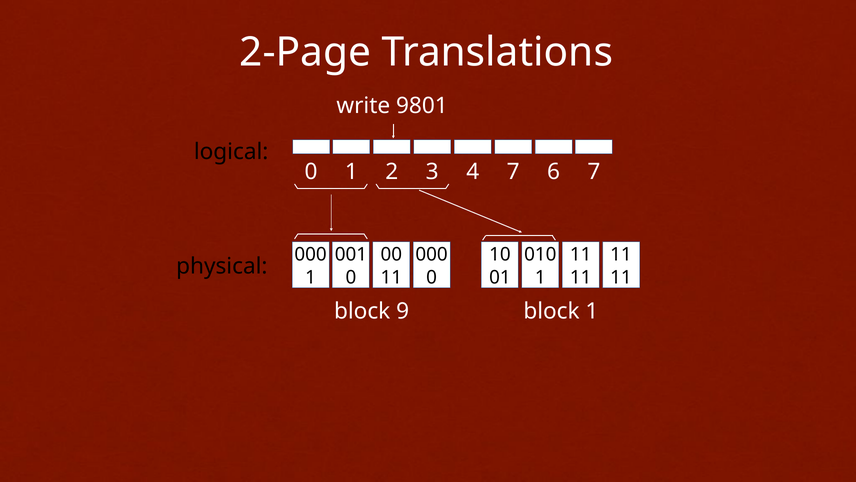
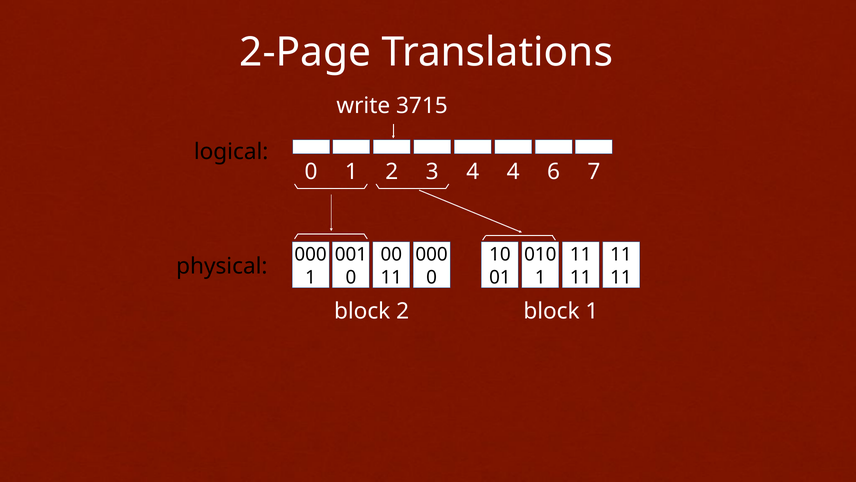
9801: 9801 -> 3715 (422, 106)
4 7: 7 -> 4 (513, 172)
block 9: 9 -> 2 (403, 311)
